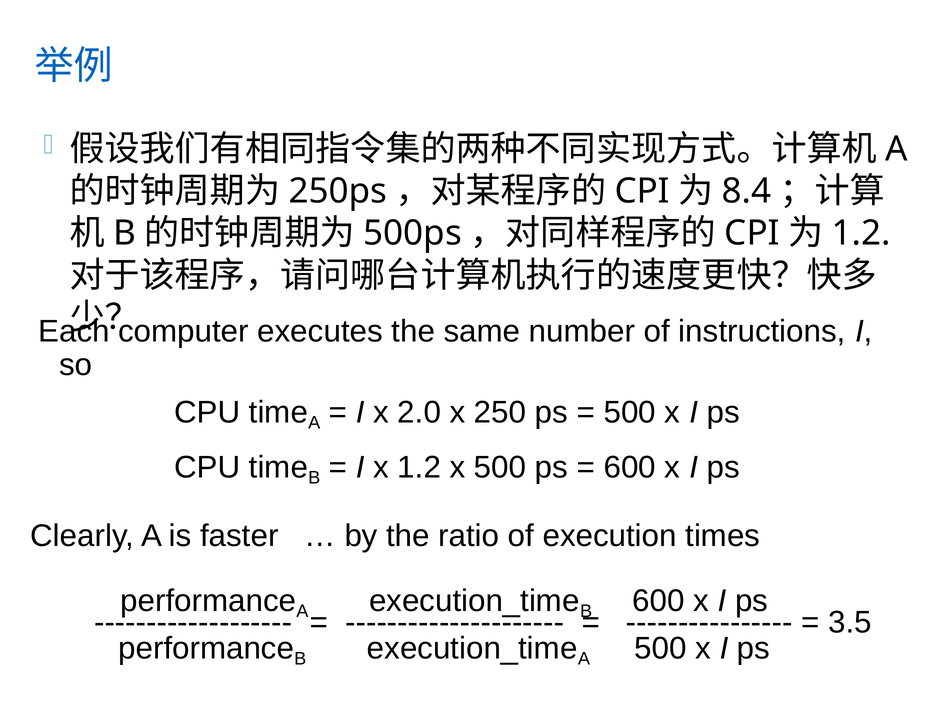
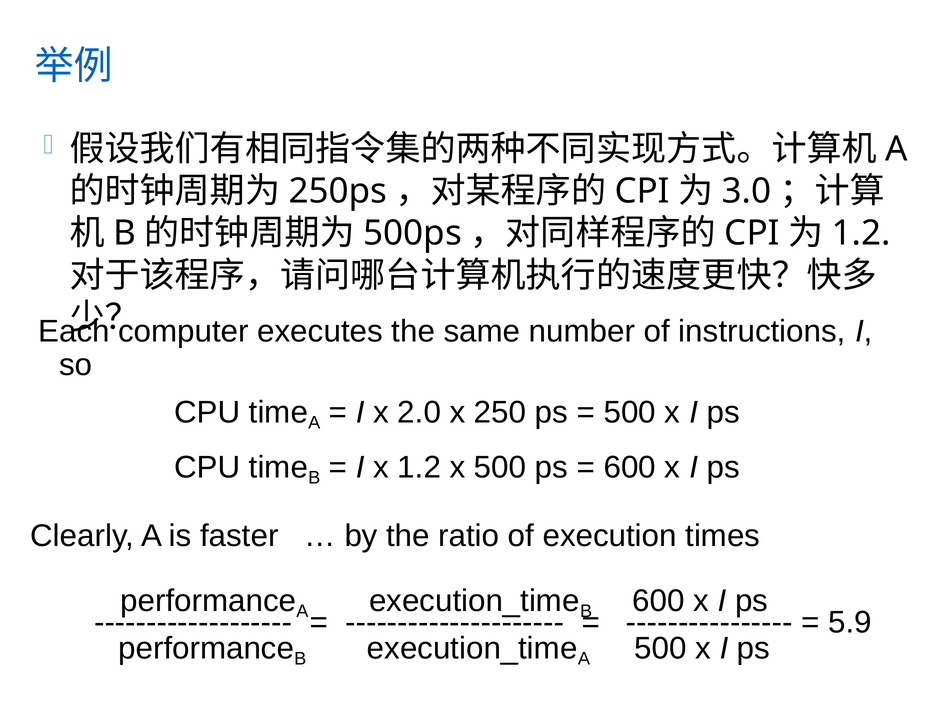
8.4: 8.4 -> 3.0 (747, 192)
3.5: 3.5 -> 5.9 (850, 623)
